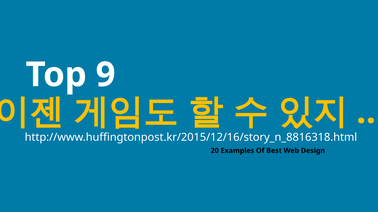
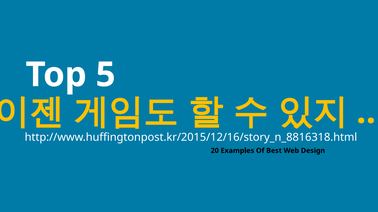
9: 9 -> 5 (106, 75)
